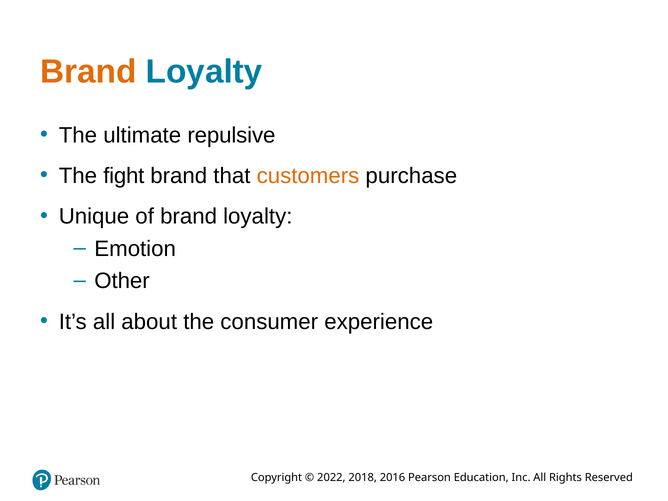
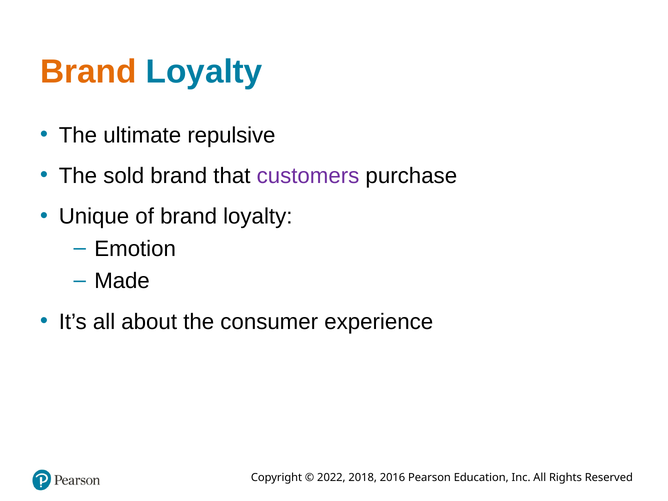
fight: fight -> sold (124, 176)
customers colour: orange -> purple (308, 176)
Other: Other -> Made (122, 281)
